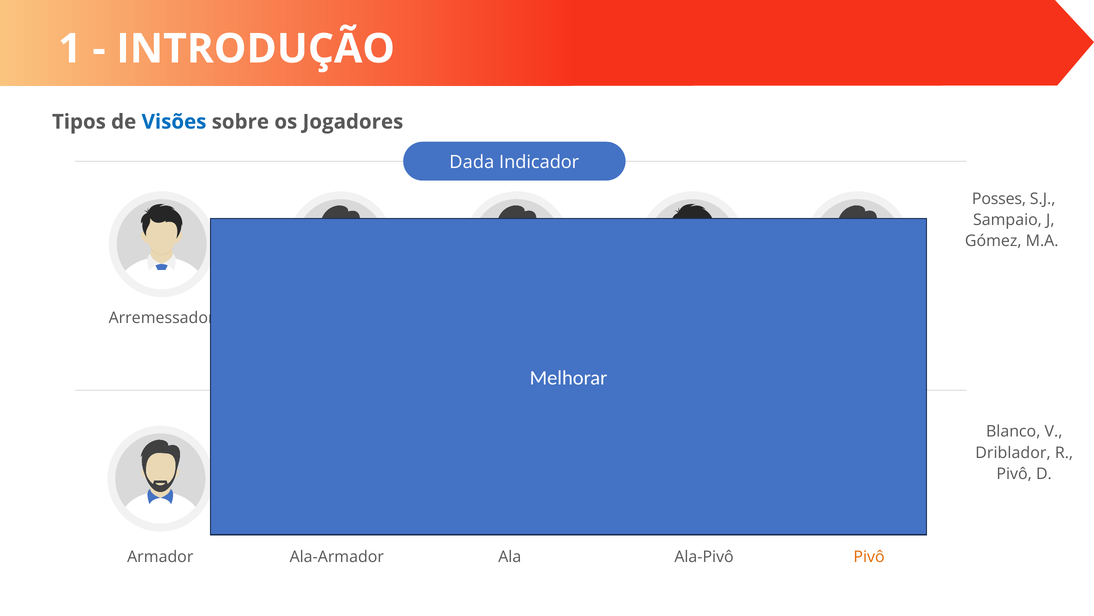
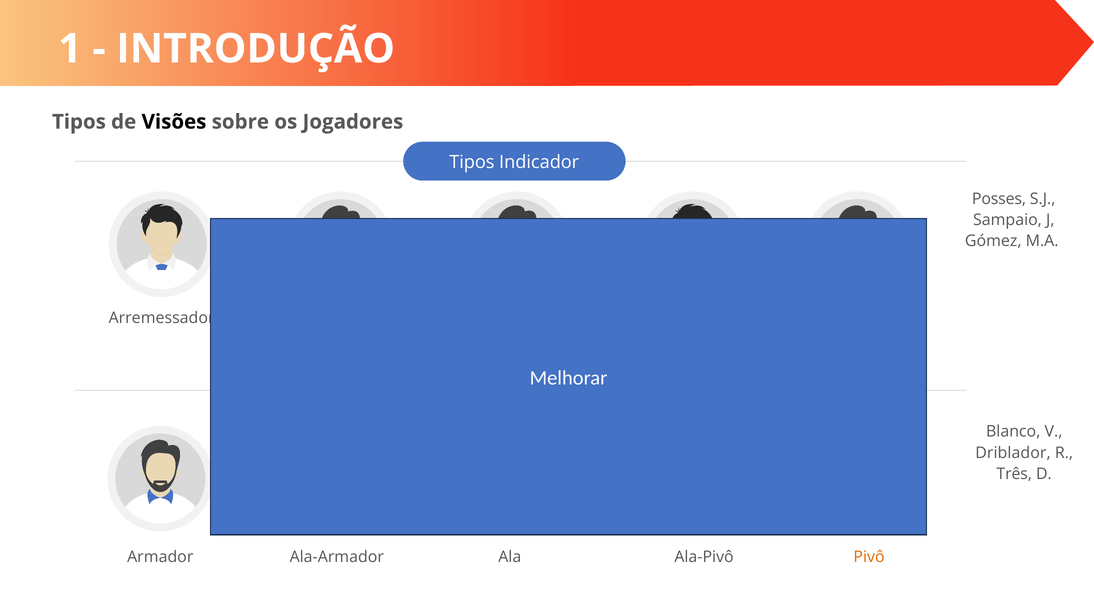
Visões colour: blue -> black (174, 122)
Dada: Dada -> Tipos (472, 162)
Pivô: Pivô -> Três (1014, 473)
